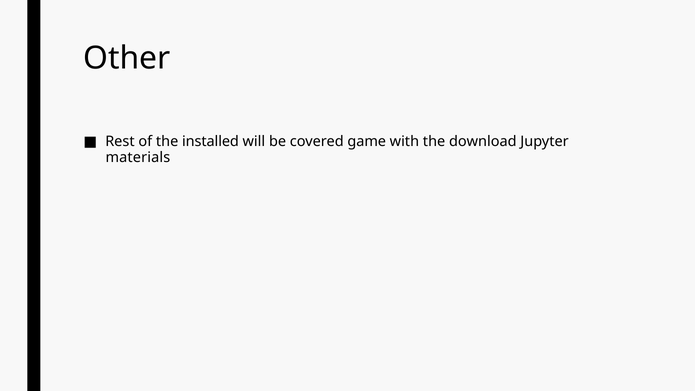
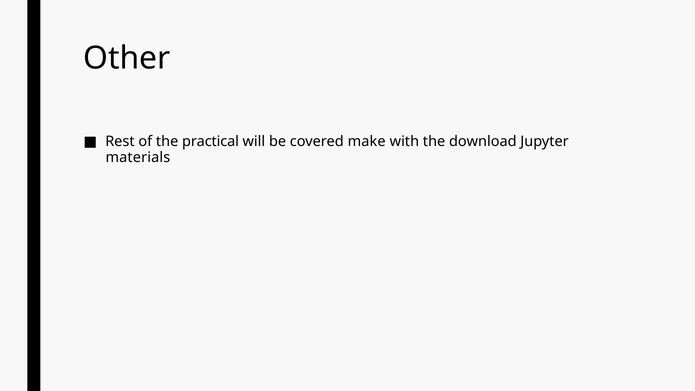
installed: installed -> practical (211, 141)
game: game -> make (367, 141)
